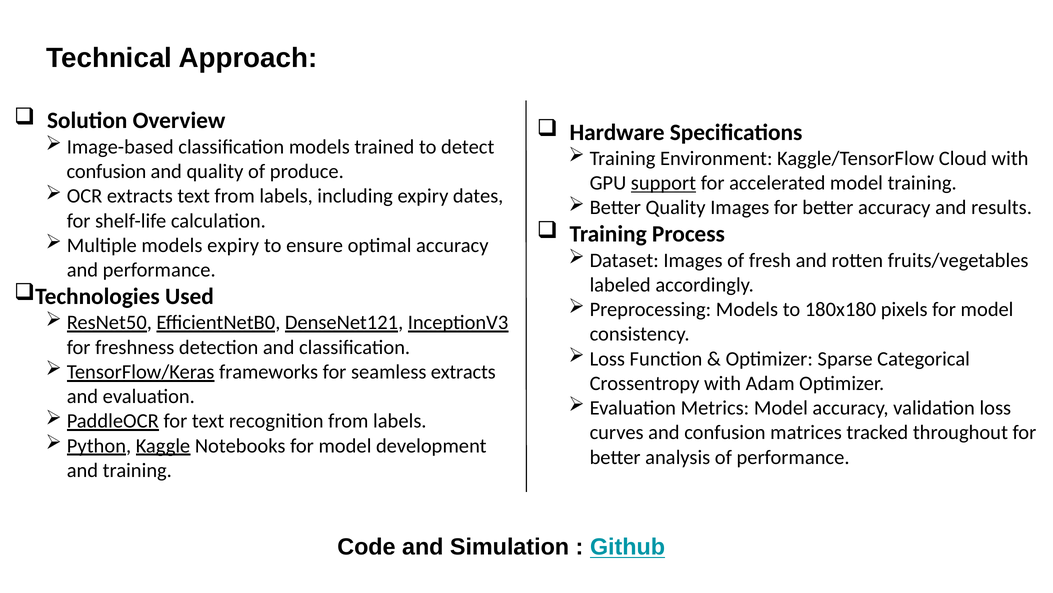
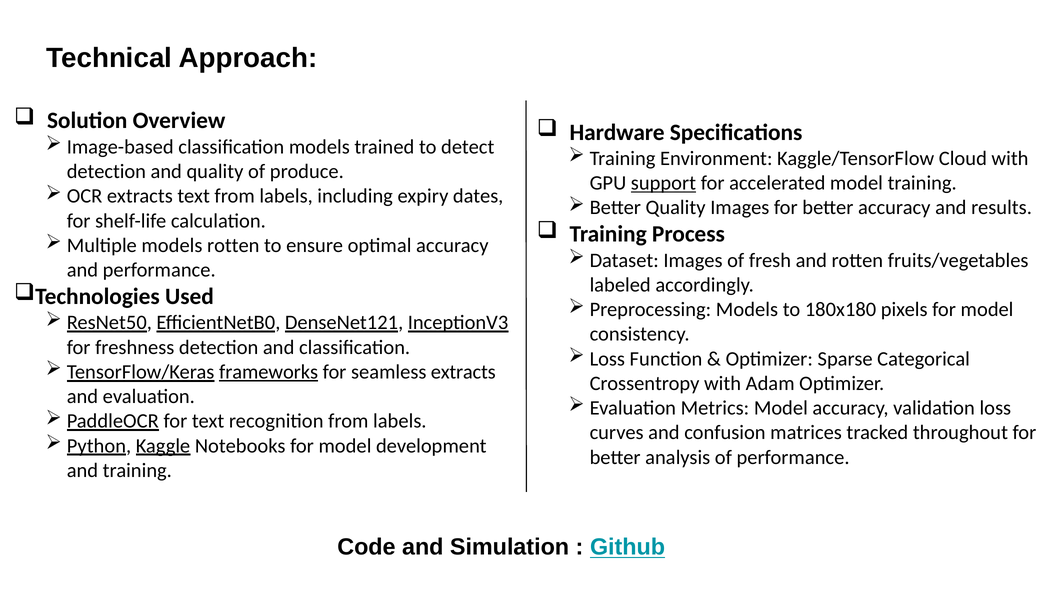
confusion: confusion -> detection (106, 171)
models expiry: expiry -> rotten (233, 245)
frameworks underline: none -> present (269, 371)
